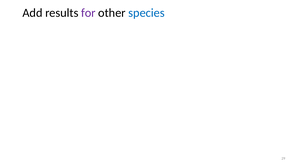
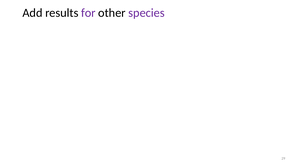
species colour: blue -> purple (146, 13)
